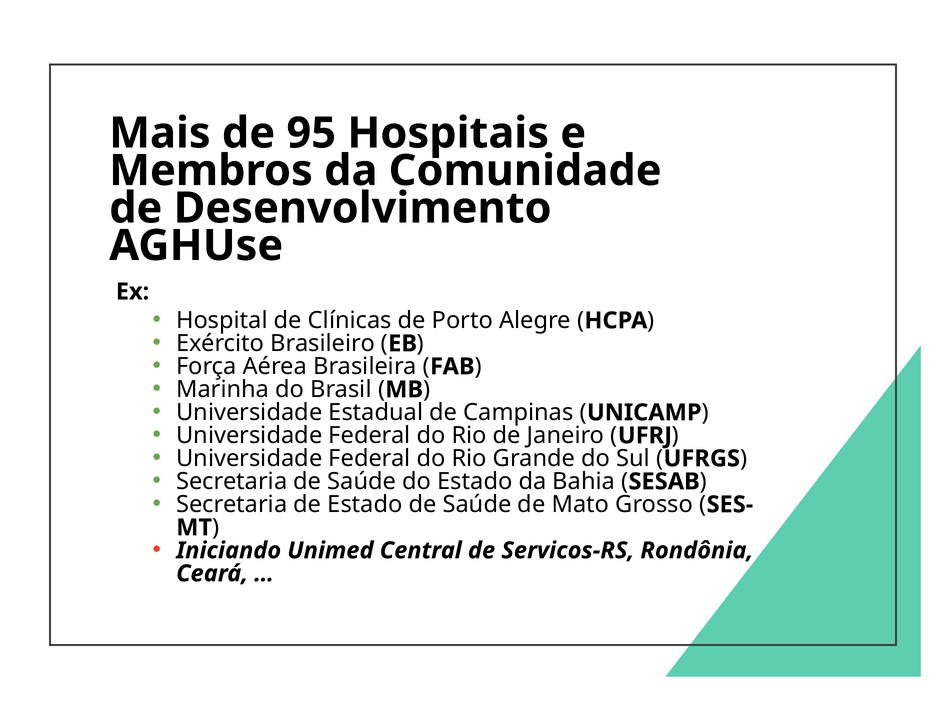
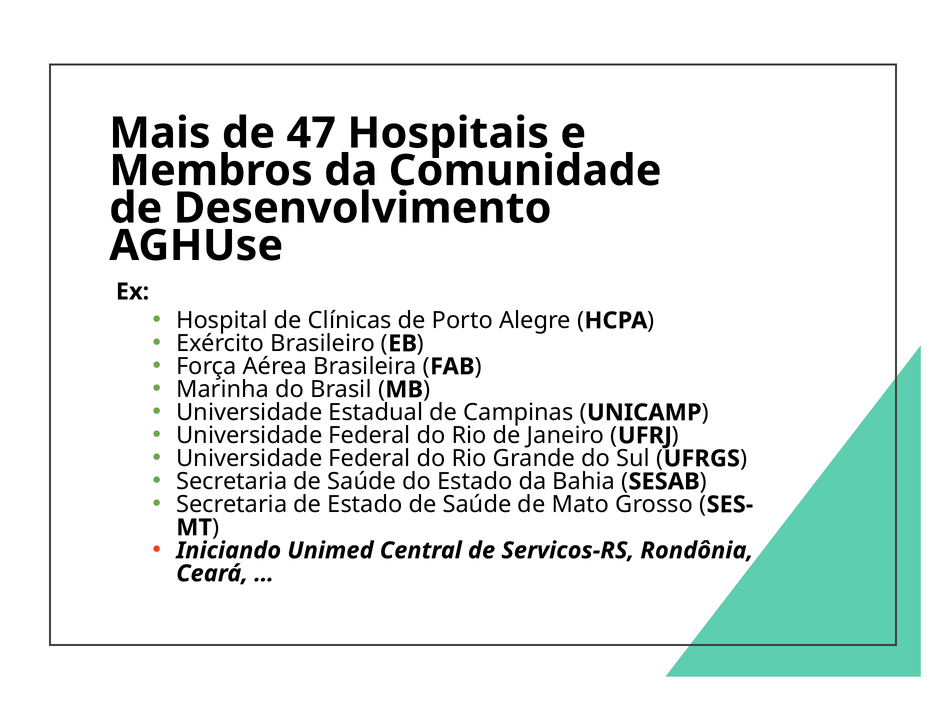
95: 95 -> 47 (311, 133)
